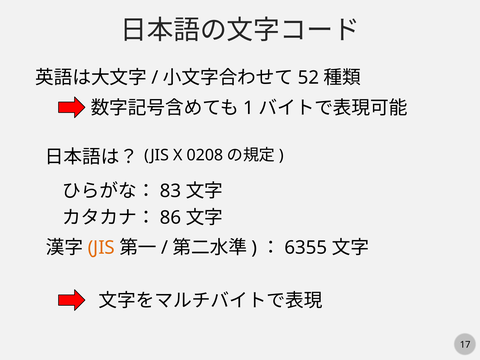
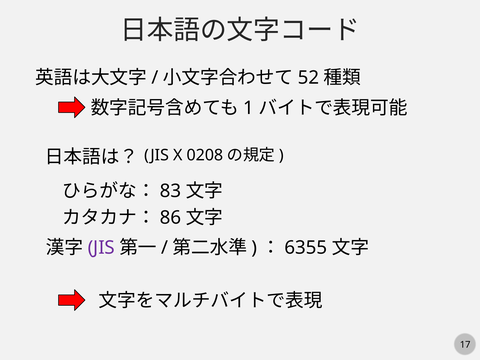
JIS colour: orange -> purple (101, 248)
